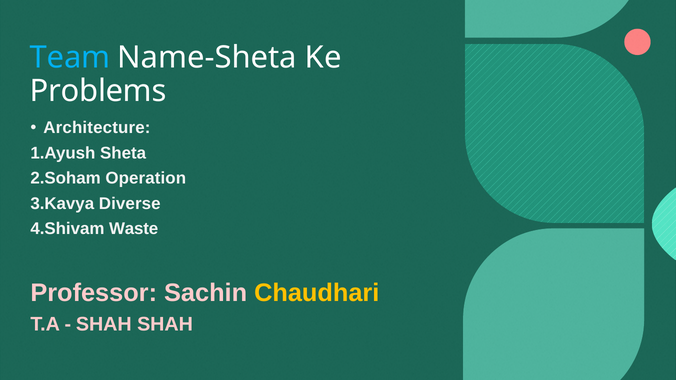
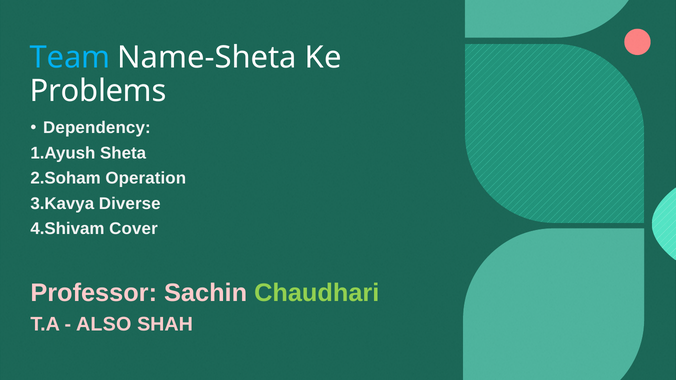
Architecture: Architecture -> Dependency (97, 128)
Waste: Waste -> Cover (133, 229)
Chaudhari colour: yellow -> light green (317, 293)
SHAH: SHAH -> ALSO (104, 325)
